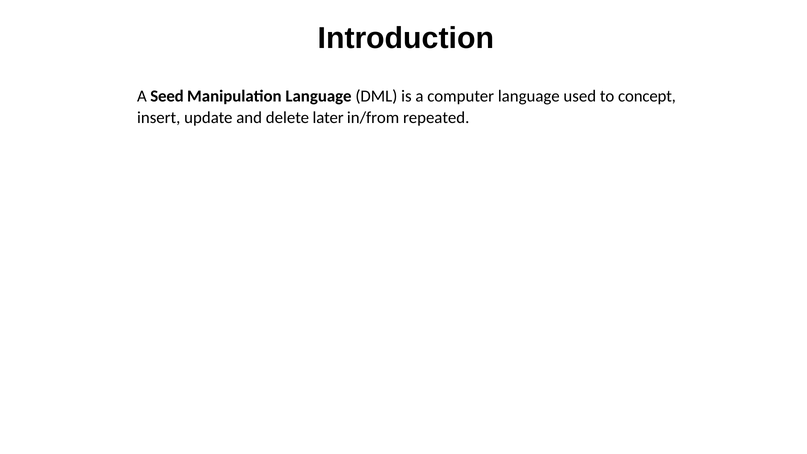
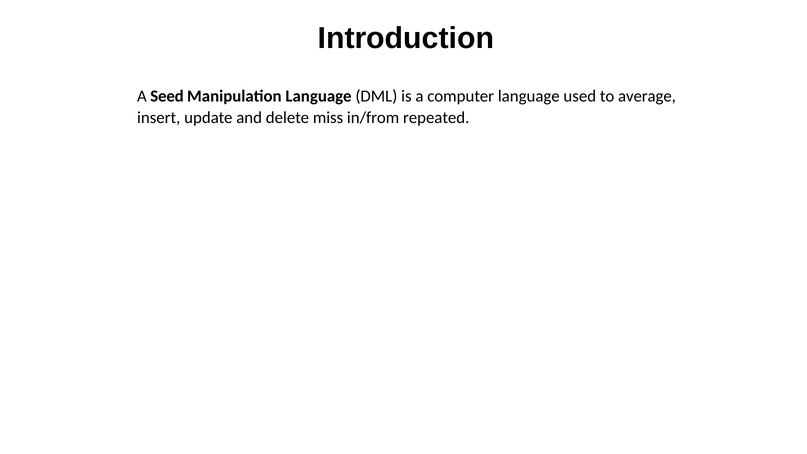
concept: concept -> average (647, 96)
later: later -> miss (328, 118)
